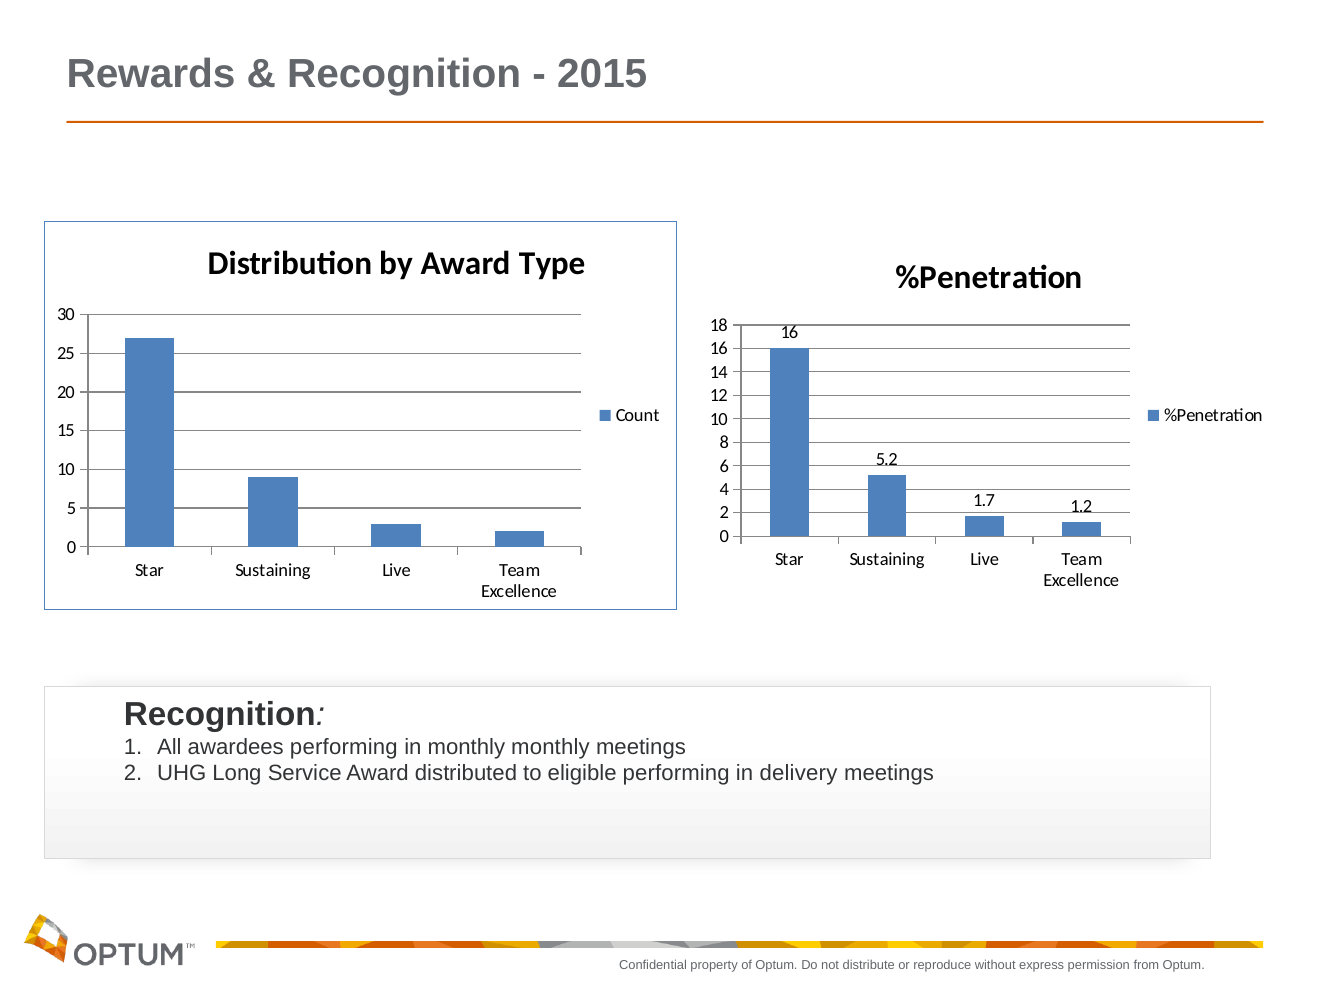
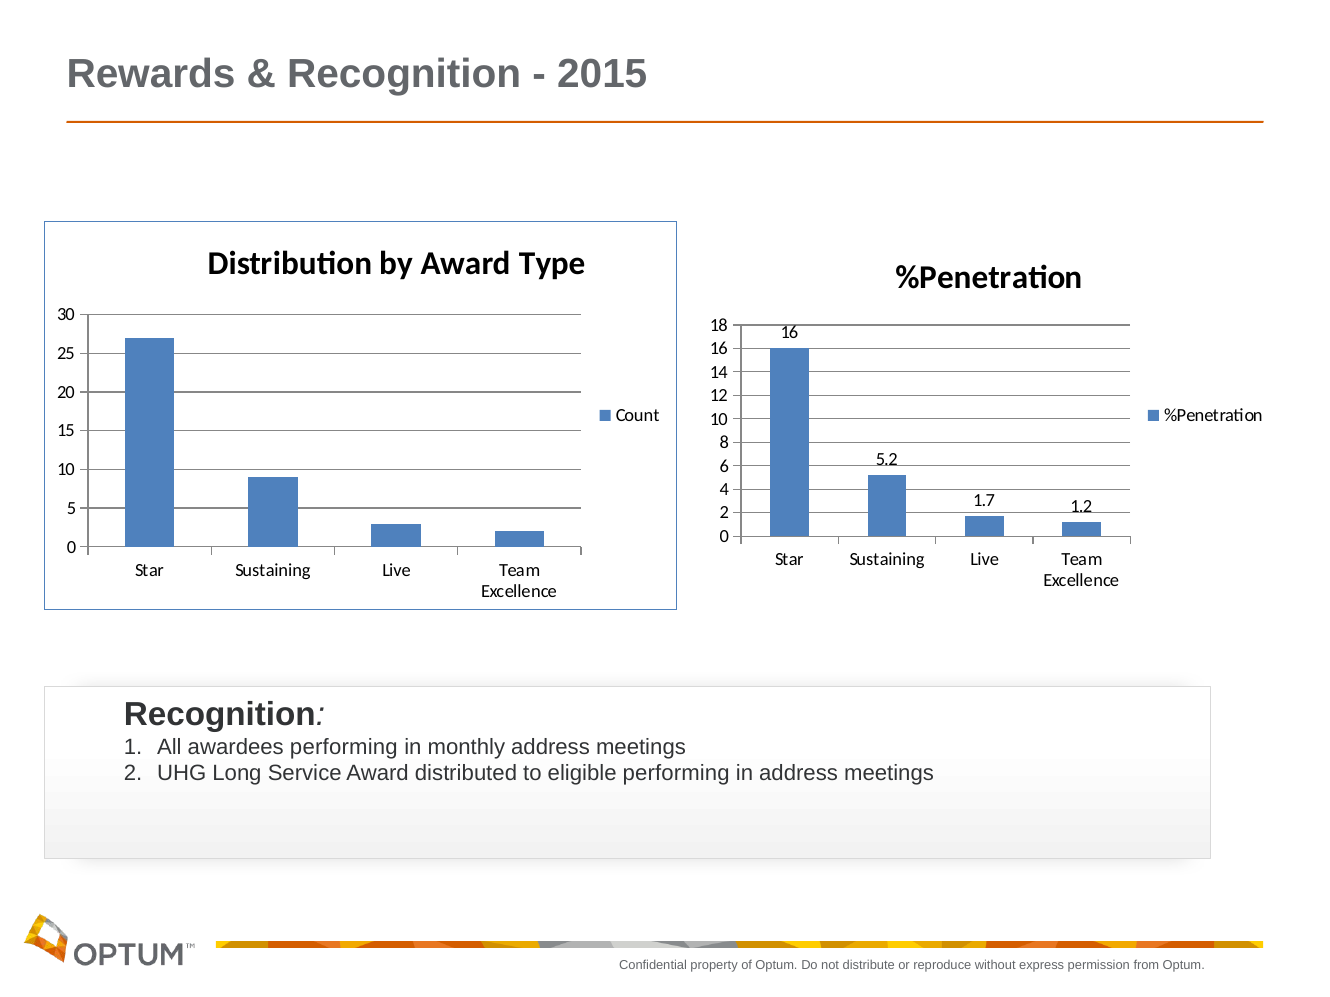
monthly monthly: monthly -> address (551, 747)
in delivery: delivery -> address (799, 774)
